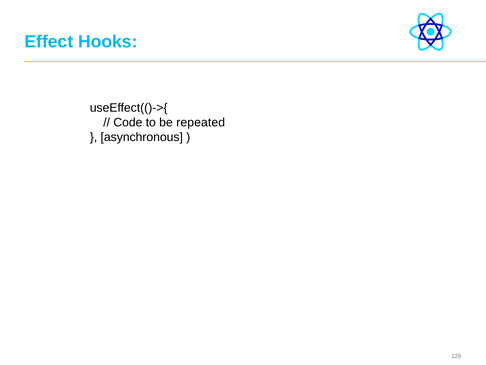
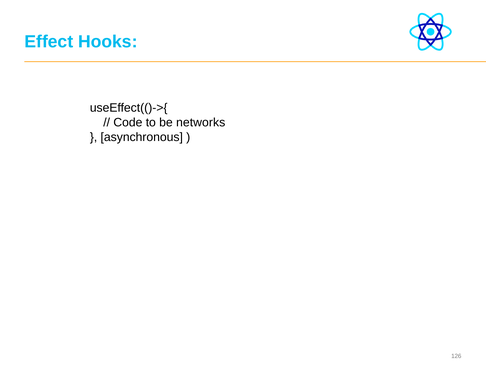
repeated: repeated -> networks (201, 122)
